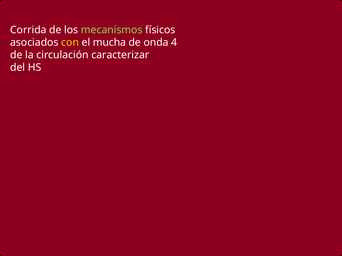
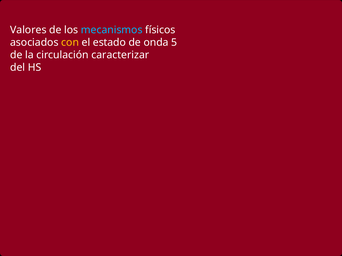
Corrida: Corrida -> Valores (28, 30)
mecanismos colour: light green -> light blue (112, 30)
mucha: mucha -> estado (109, 42)
4: 4 -> 5 (174, 42)
